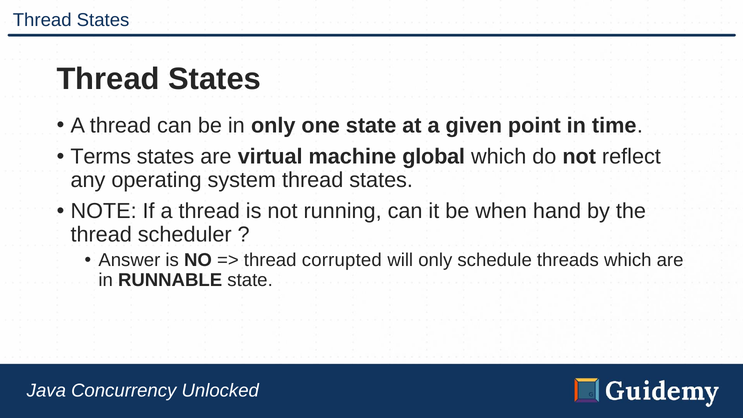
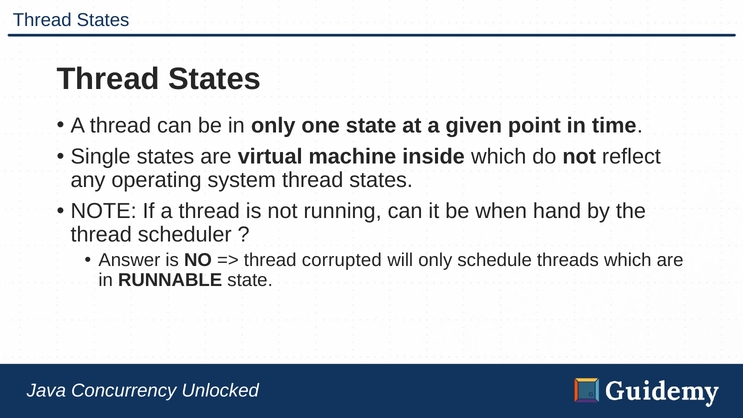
Terms: Terms -> Single (101, 157)
global: global -> inside (434, 157)
